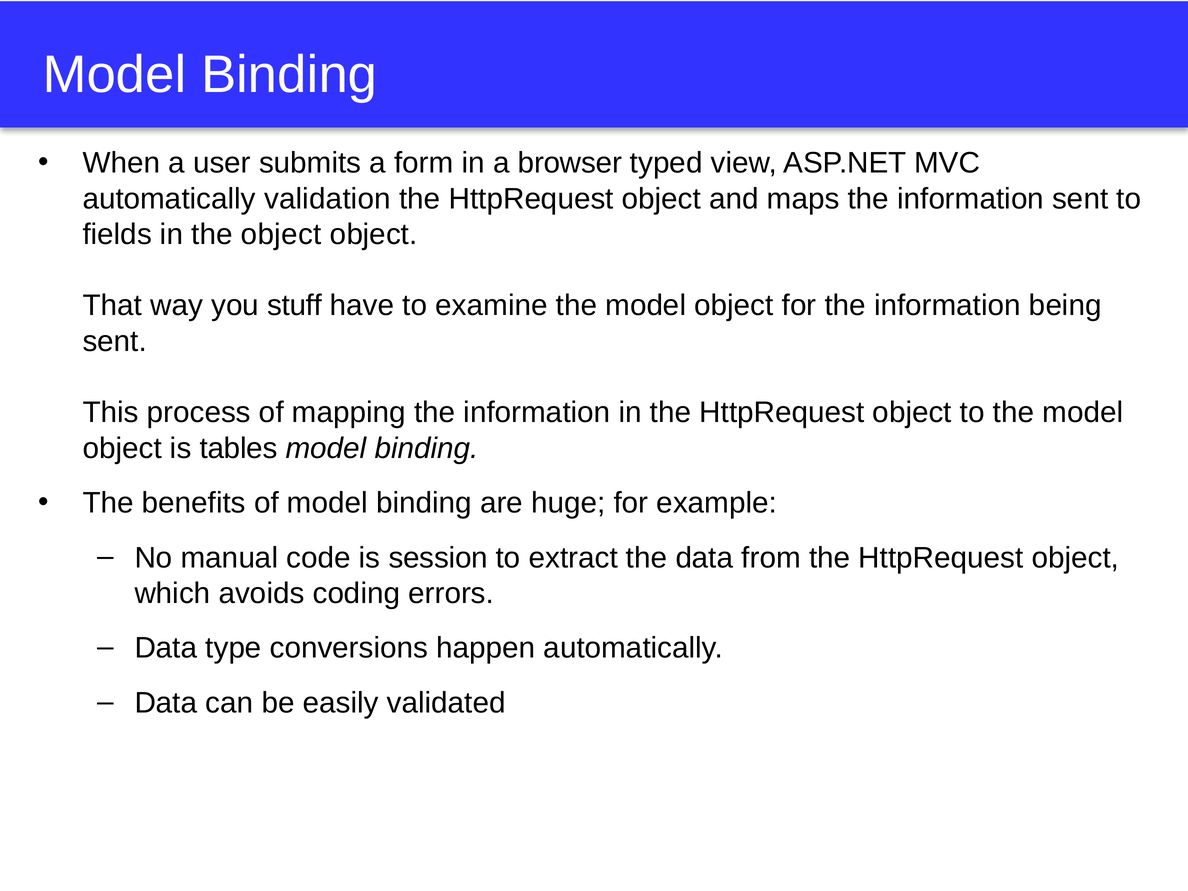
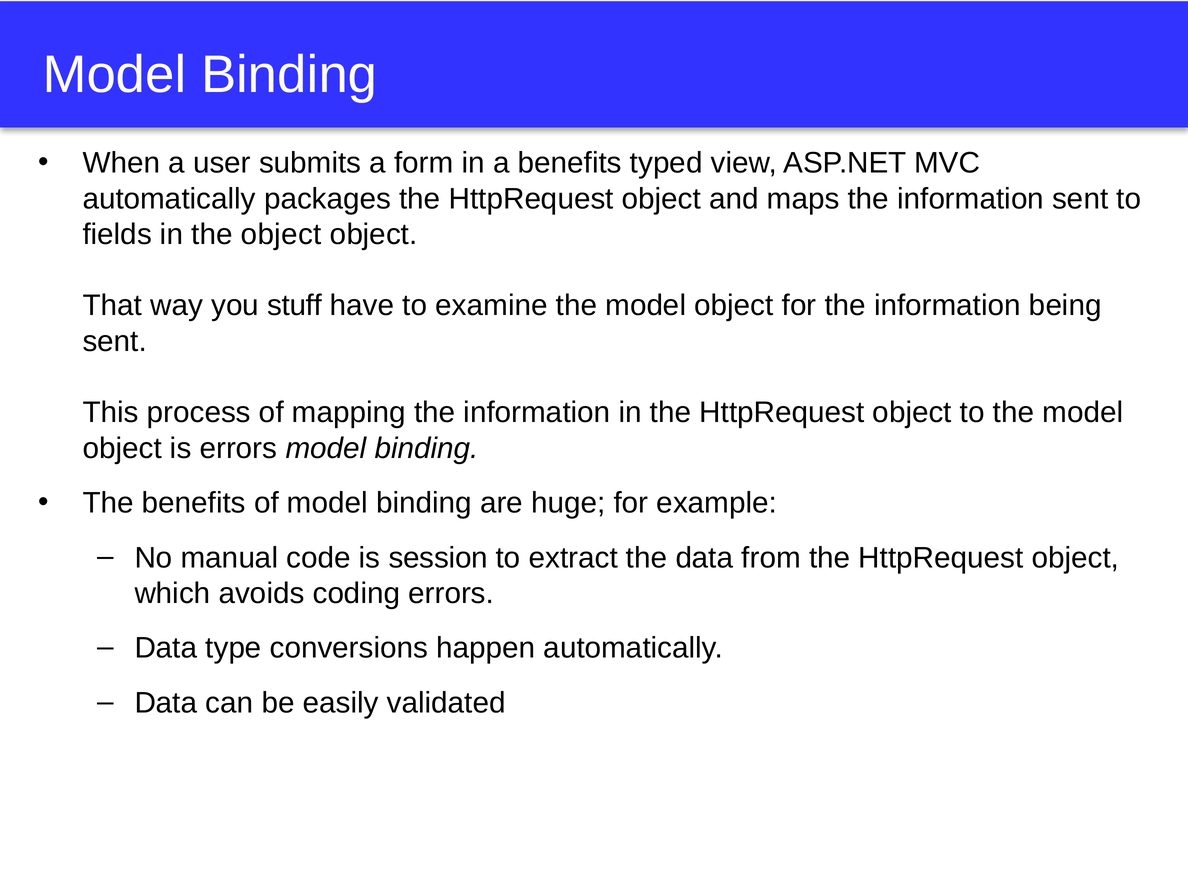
a browser: browser -> benefits (570, 163)
validation: validation -> packages (328, 199)
is tables: tables -> errors (238, 448)
